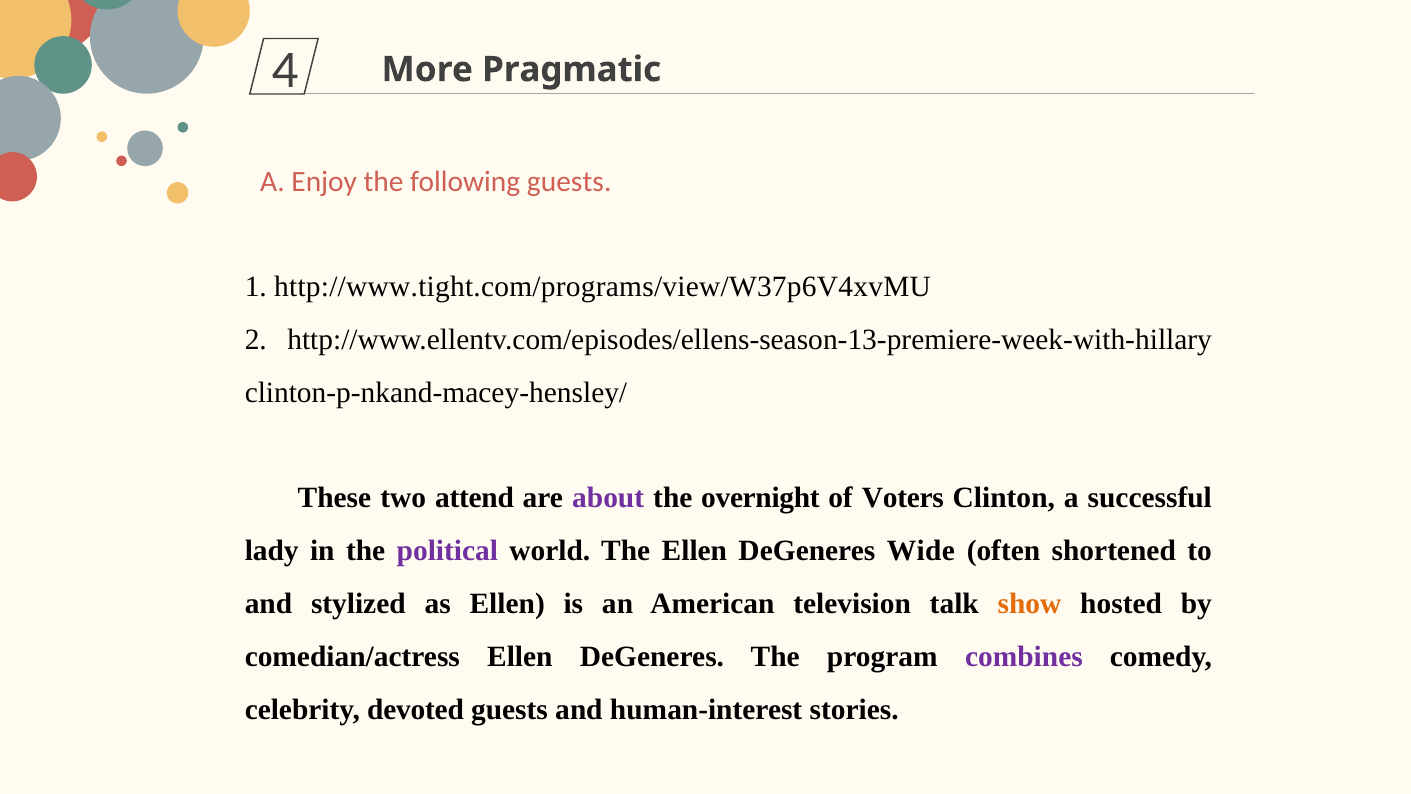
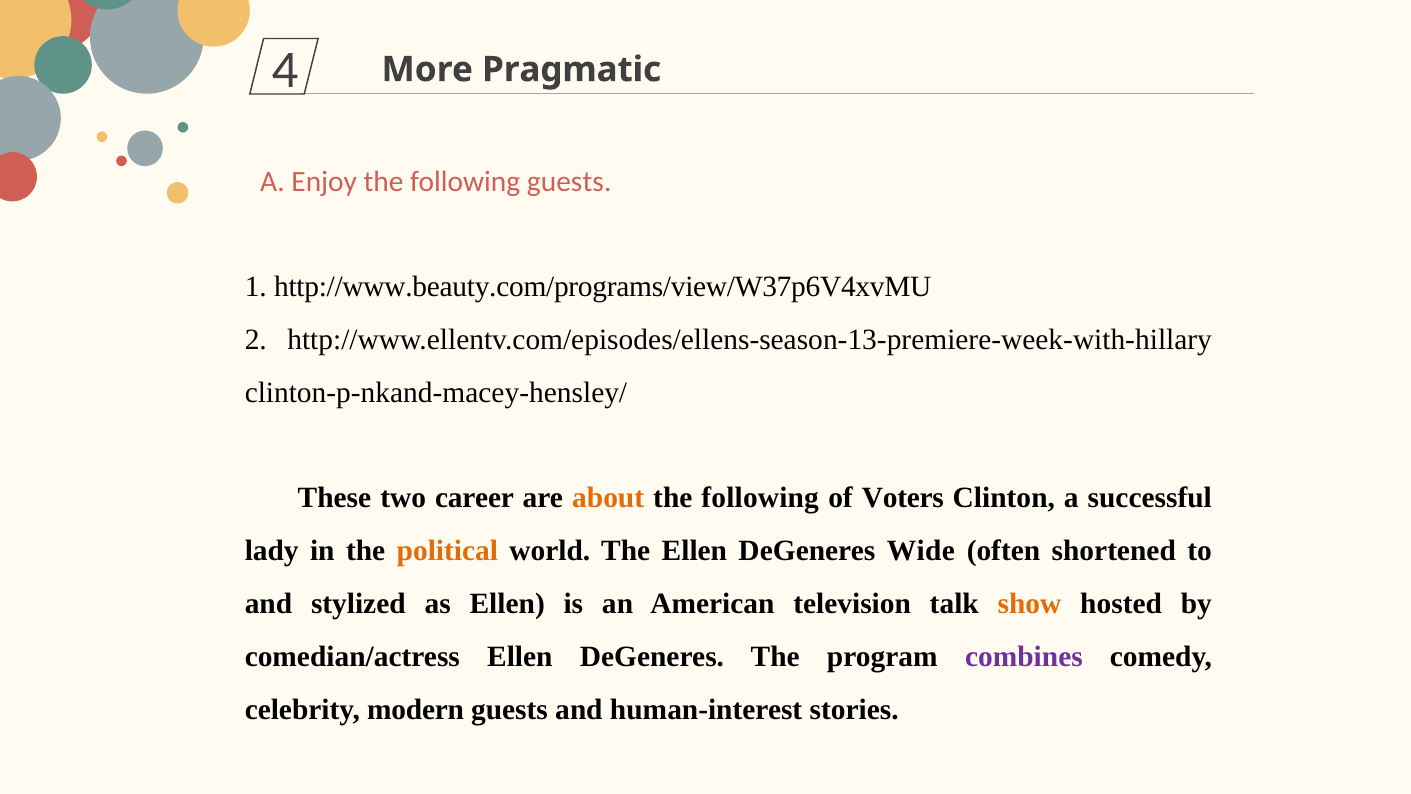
http://www.tight.com/programs/view/W37p6V4xvMU: http://www.tight.com/programs/view/W37p6V4xvMU -> http://www.beauty.com/programs/view/W37p6V4xvMU (603, 286)
attend: attend -> career (474, 498)
about colour: purple -> orange (608, 498)
overnight: overnight -> following (760, 498)
political colour: purple -> orange (447, 551)
devoted: devoted -> modern (416, 710)
